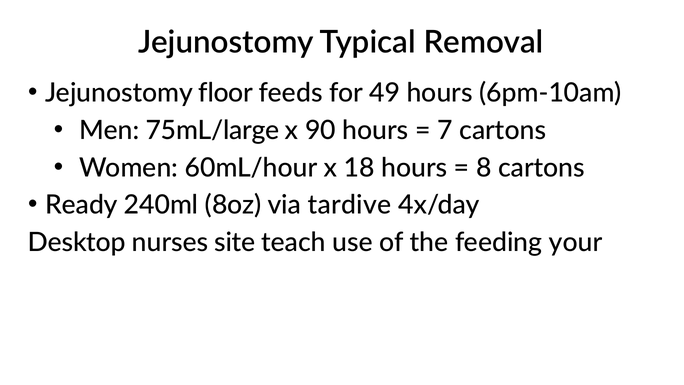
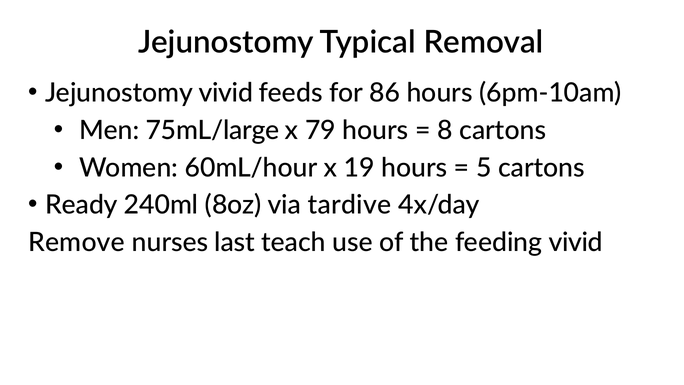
Jejunostomy floor: floor -> vivid (226, 93)
49: 49 -> 86 (385, 93)
90: 90 -> 79 (320, 130)
7: 7 -> 8 (445, 130)
18: 18 -> 19 (359, 168)
8: 8 -> 5 (484, 168)
Desktop: Desktop -> Remove (77, 242)
site: site -> last (235, 242)
feeding your: your -> vivid (576, 242)
